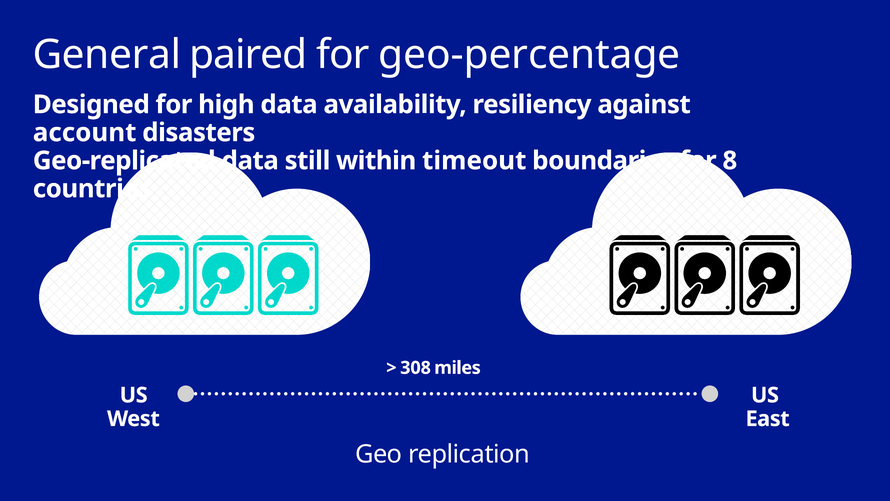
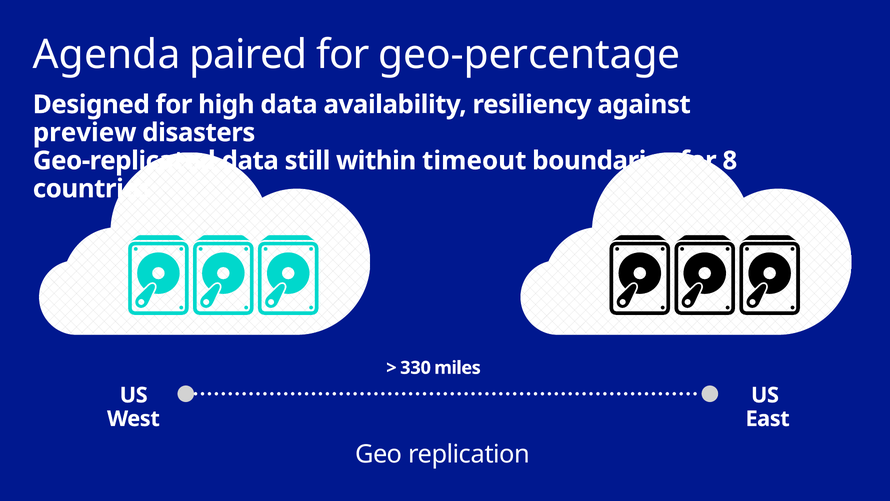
General: General -> Agenda (107, 55)
account: account -> preview (85, 133)
308: 308 -> 330 (416, 368)
